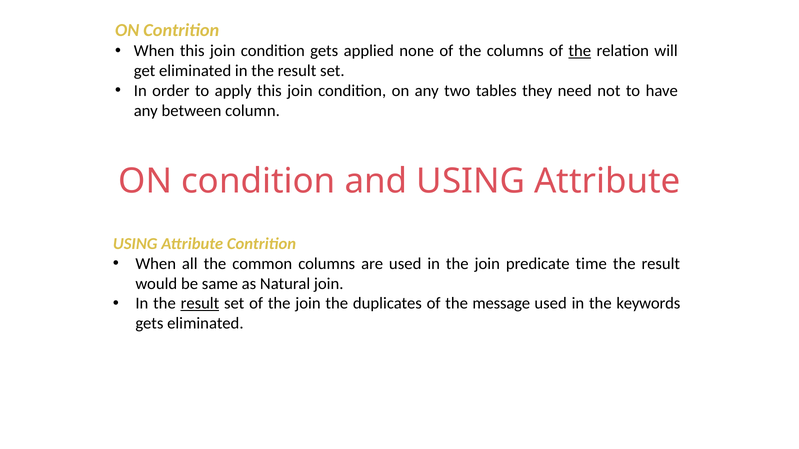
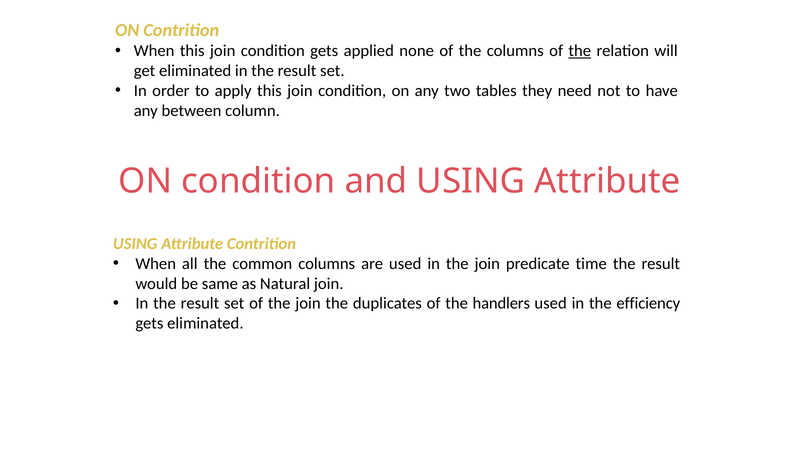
result underline: present -> none (200, 304)
message: message -> handlers (501, 304)
keywords: keywords -> efficiency (648, 304)
